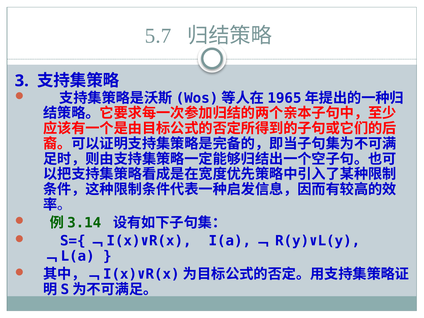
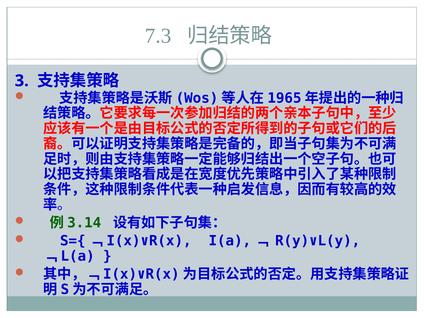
5.7: 5.7 -> 7.3 (158, 36)
